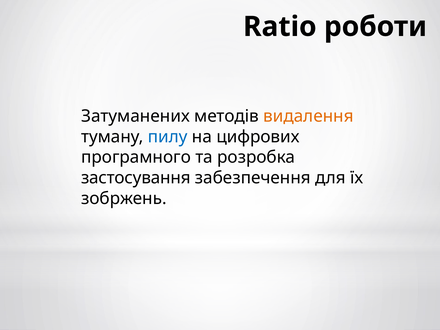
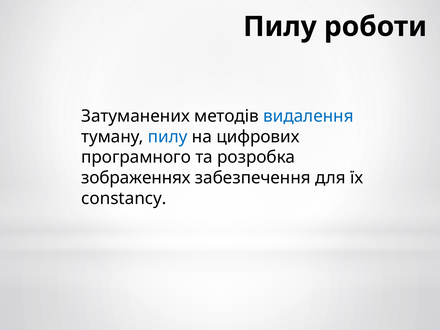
Ratio: Ratio -> Пилу (280, 27)
видалення colour: orange -> blue (308, 116)
застосування: застосування -> зображеннях (136, 178)
зобржень: зобржень -> constancy (124, 198)
